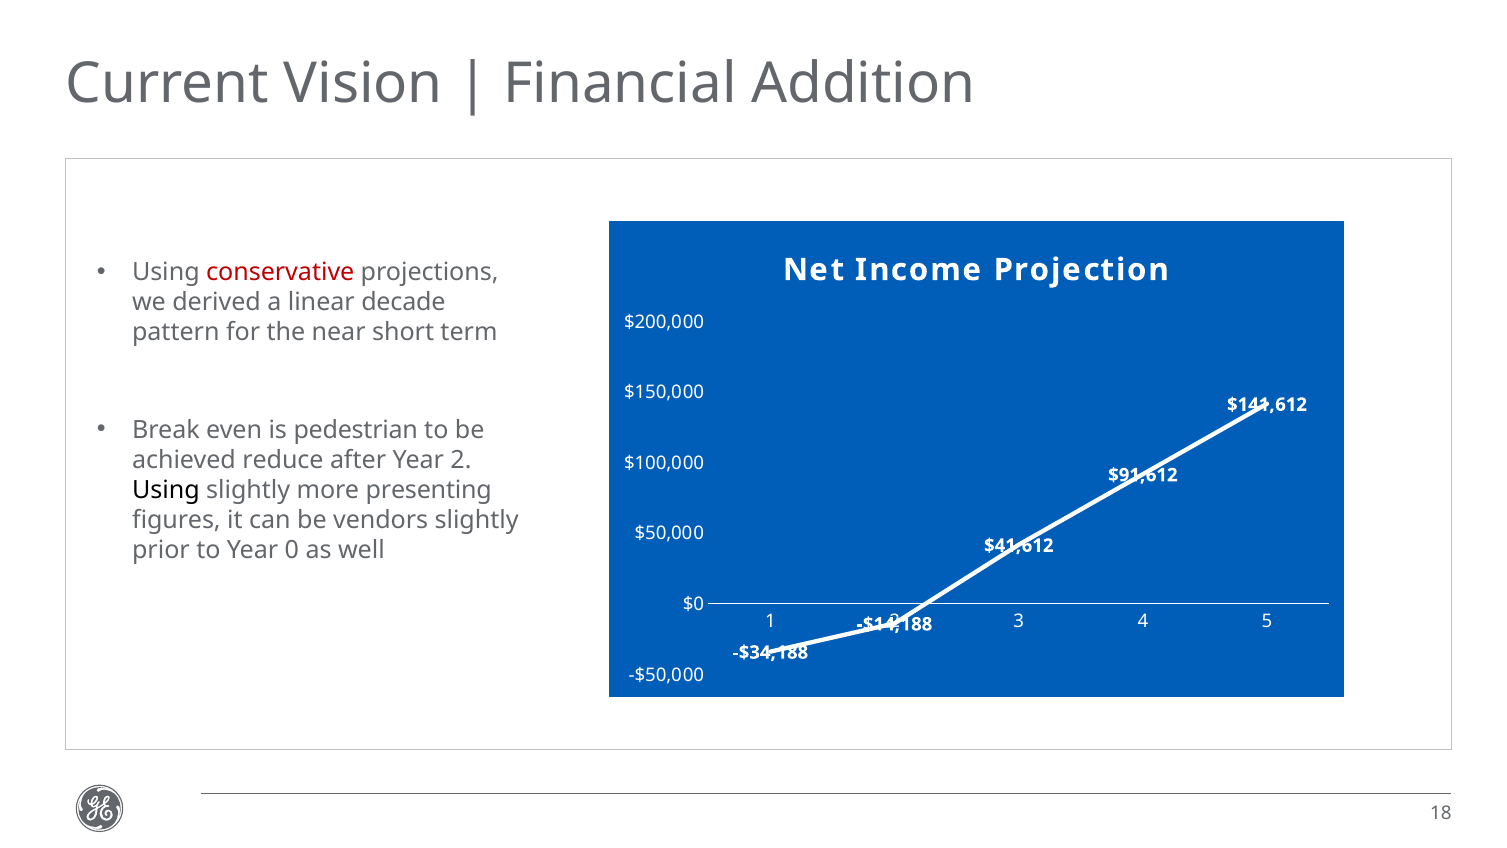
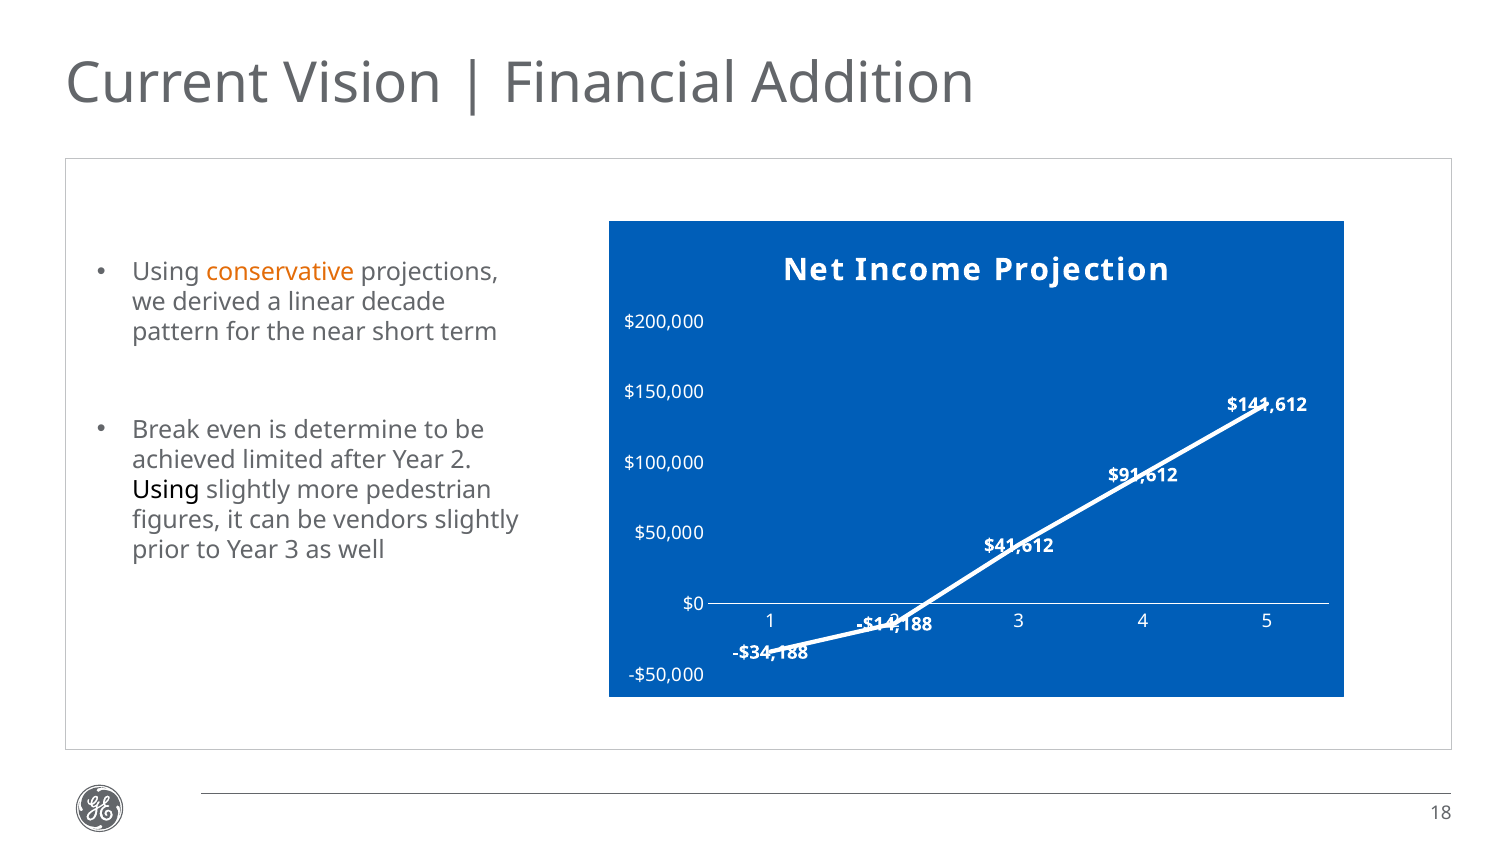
conservative colour: red -> orange (280, 272)
pedestrian: pedestrian -> determine (356, 430)
reduce: reduce -> limited (283, 460)
presenting: presenting -> pedestrian (429, 490)
Year 0: 0 -> 3 (292, 550)
